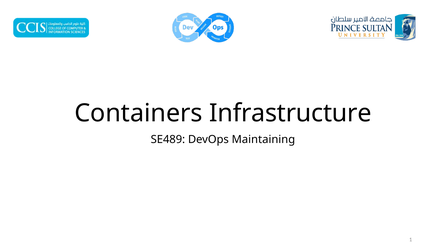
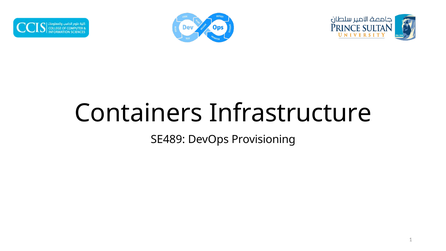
Maintaining: Maintaining -> Provisioning (264, 139)
